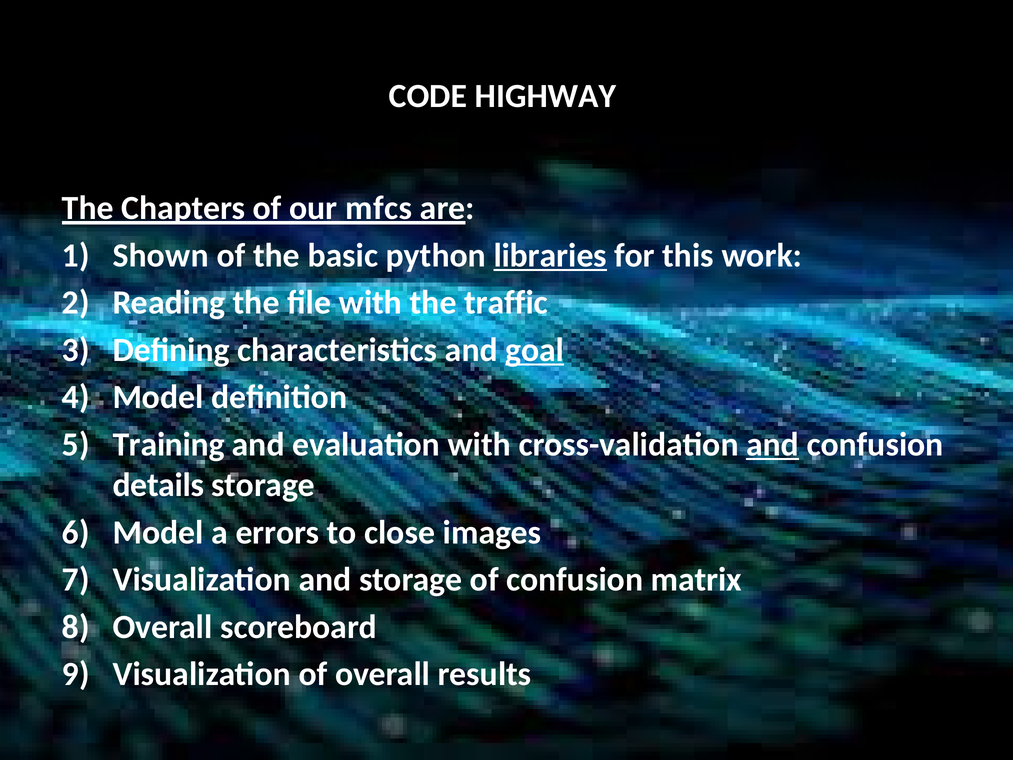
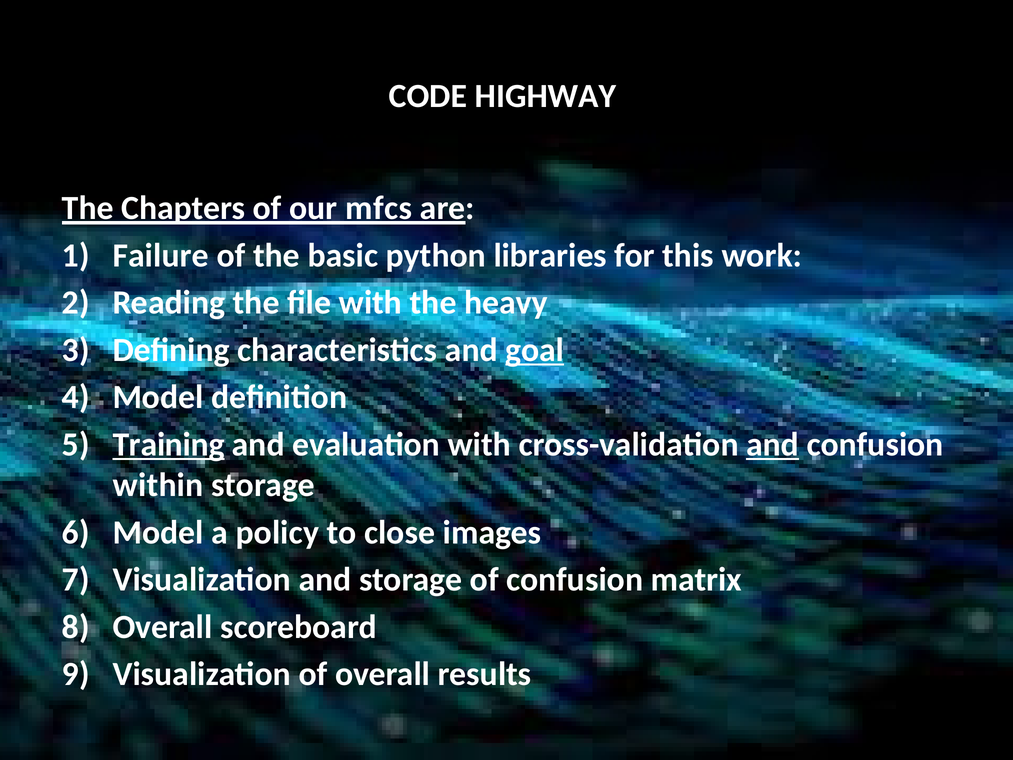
Shown: Shown -> Failure (161, 255)
libraries underline: present -> none (550, 255)
traffic: traffic -> heavy (506, 303)
Training underline: none -> present (169, 444)
details: details -> within (158, 485)
errors: errors -> policy (277, 532)
